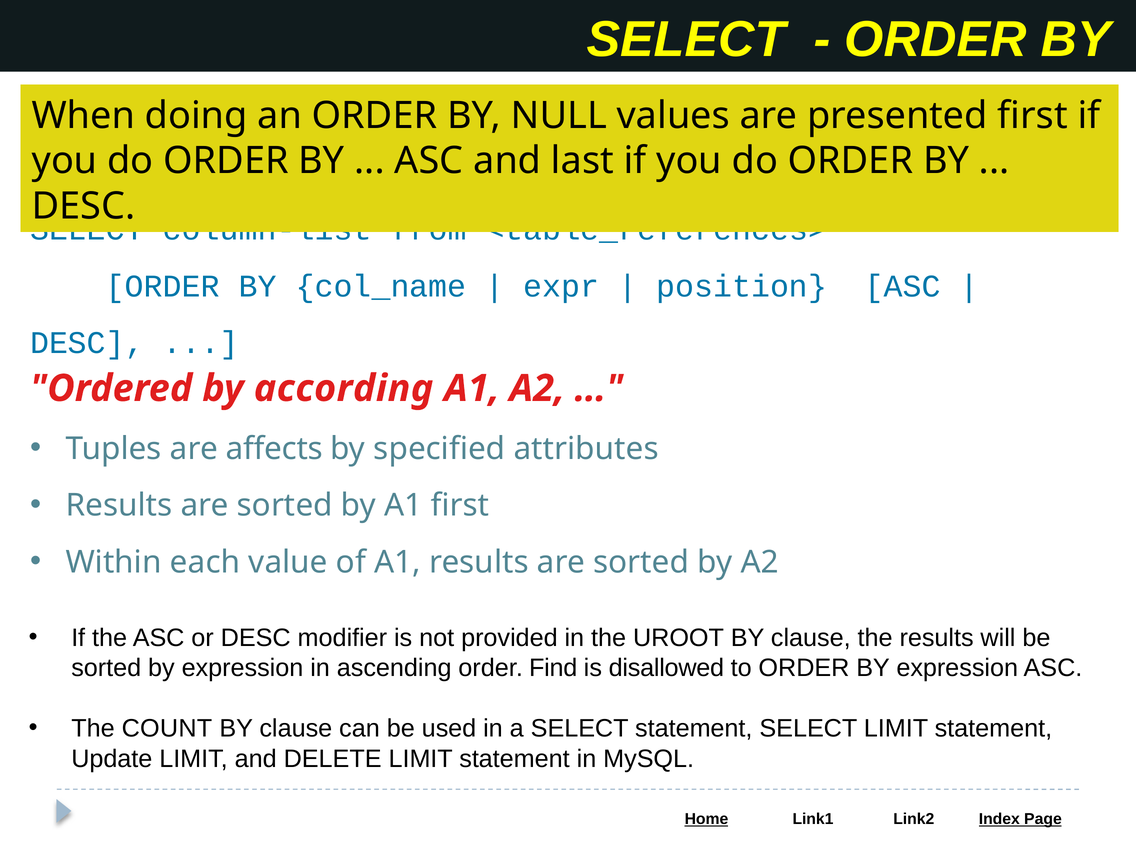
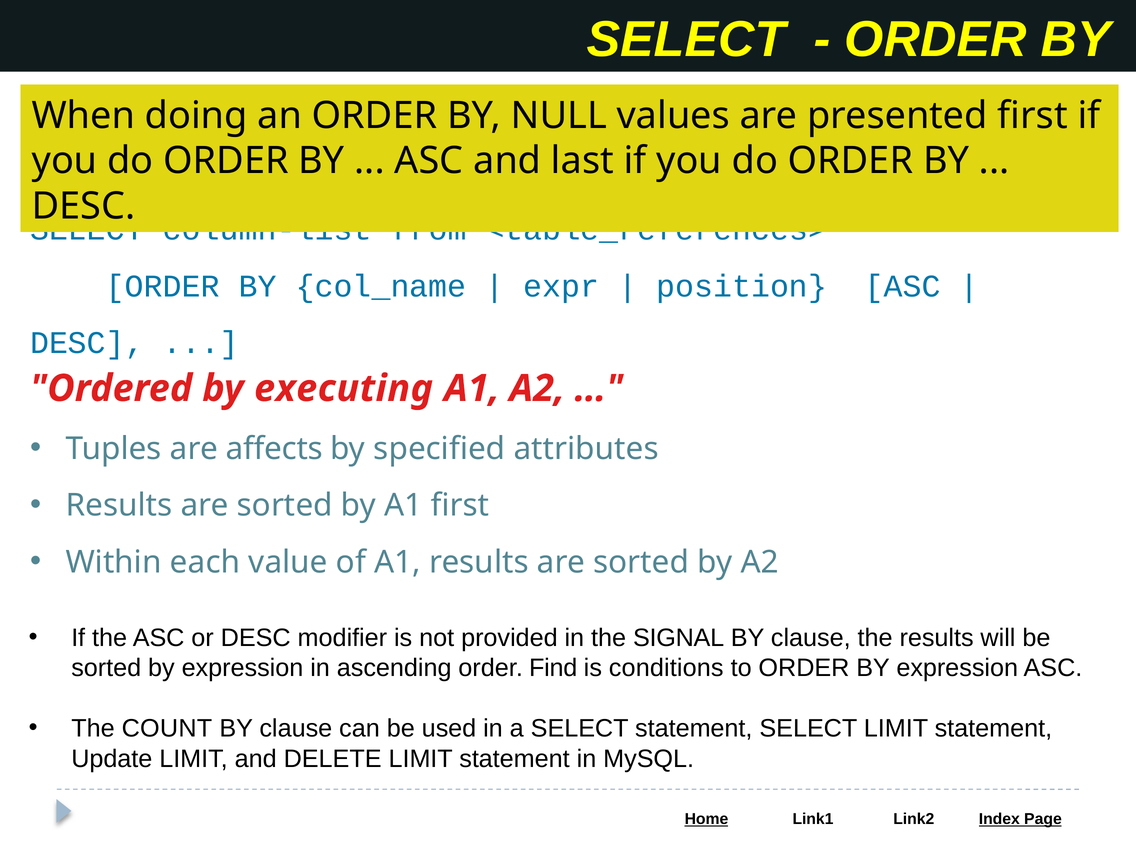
according: according -> executing (344, 388)
UROOT: UROOT -> SIGNAL (679, 638)
disallowed: disallowed -> conditions (666, 668)
